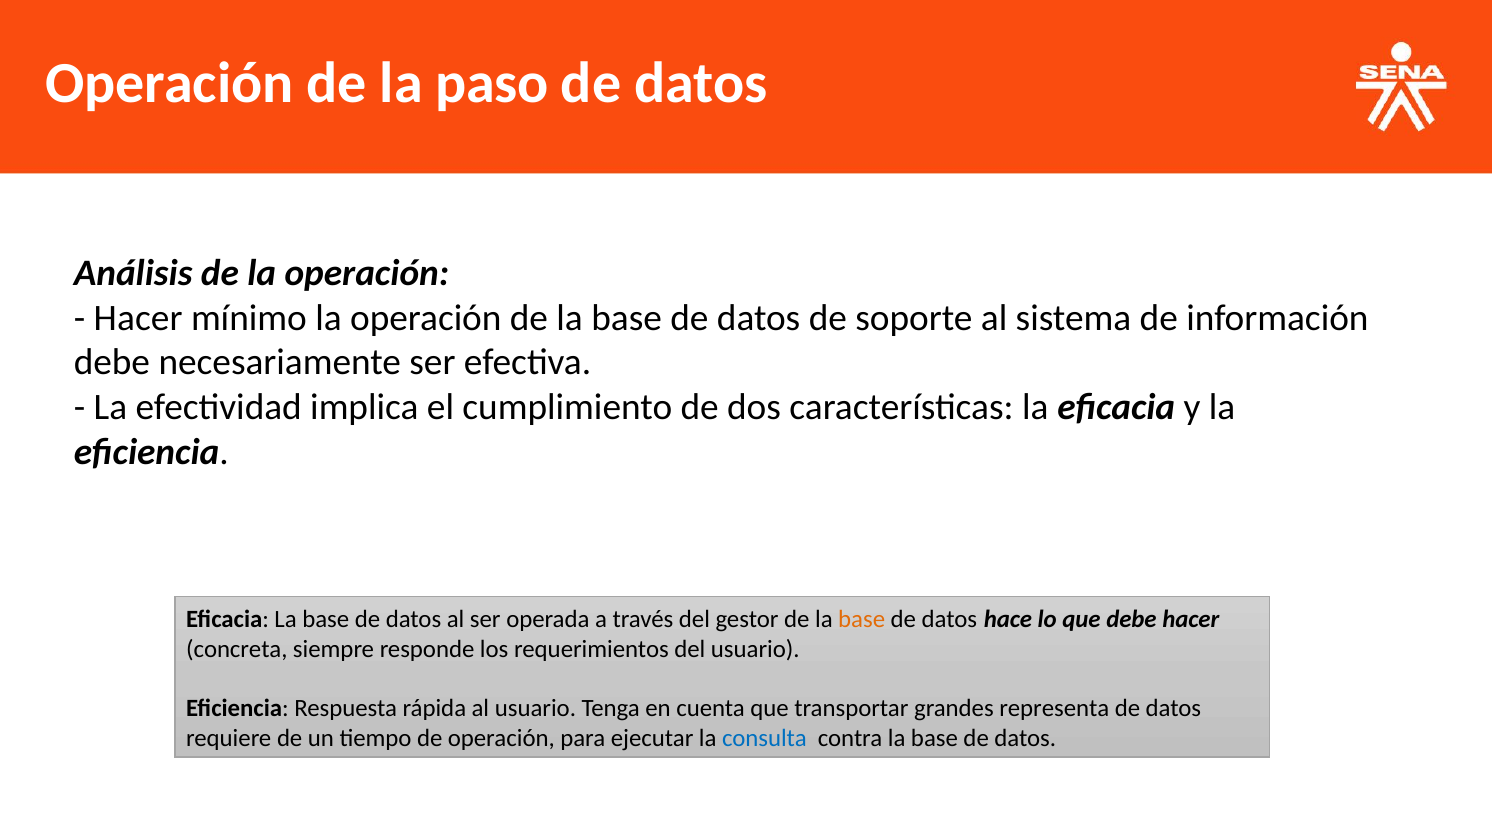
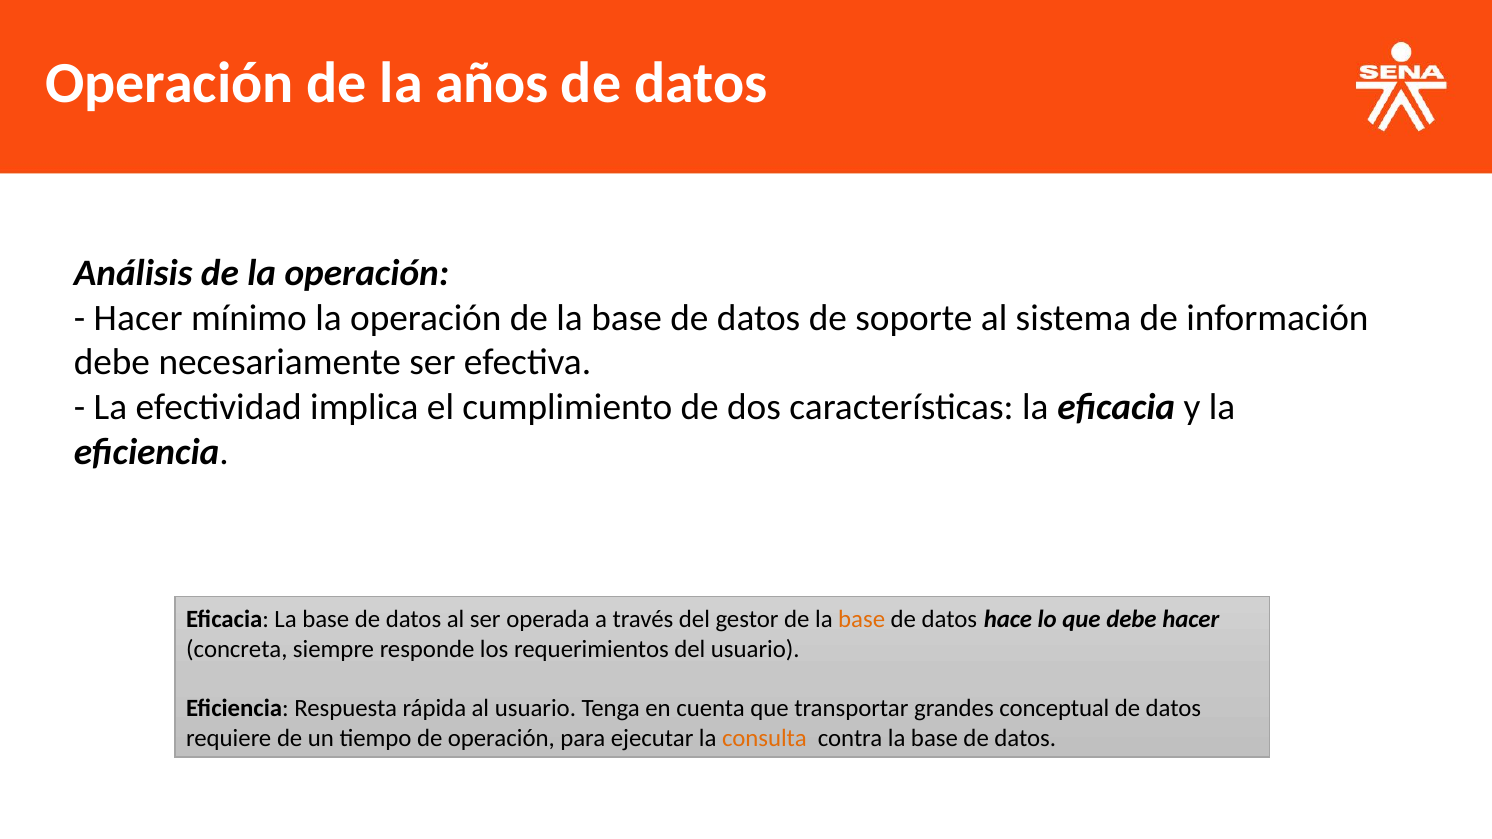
paso: paso -> años (492, 83)
representa: representa -> conceptual (1054, 709)
consulta colour: blue -> orange (764, 739)
